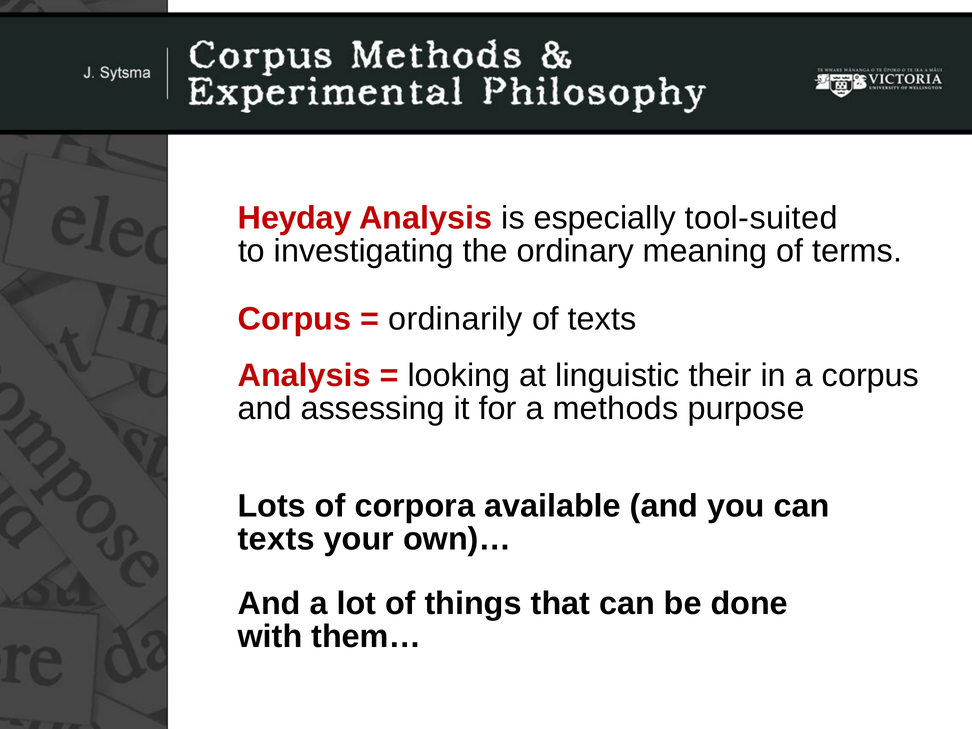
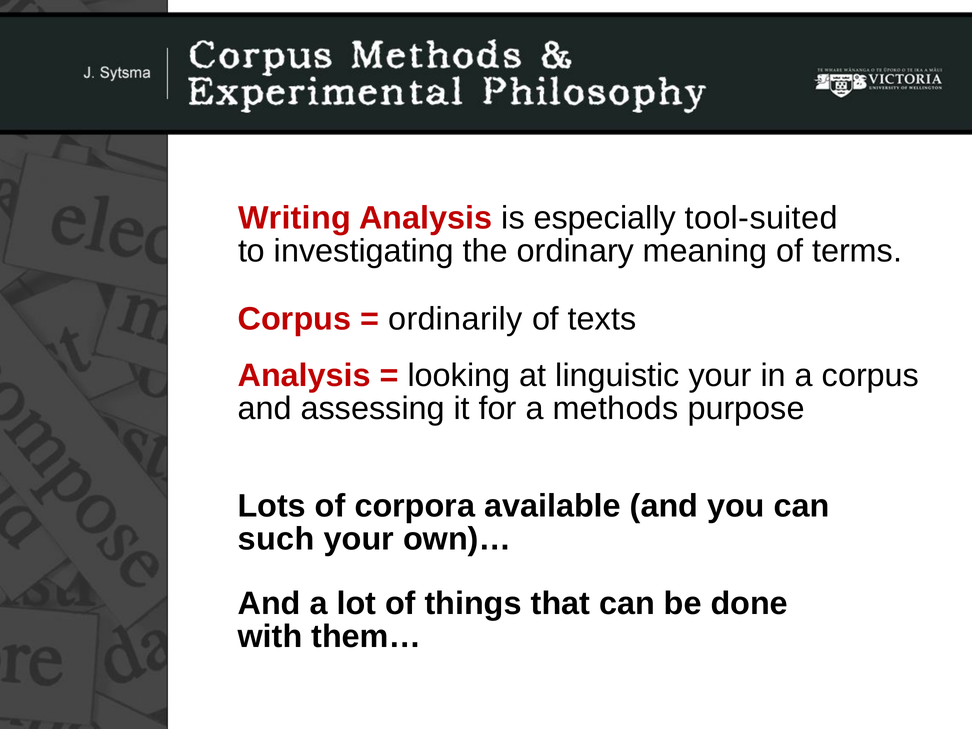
Heyday: Heyday -> Writing (295, 218)
linguistic their: their -> your (720, 376)
texts: texts -> such (276, 539)
